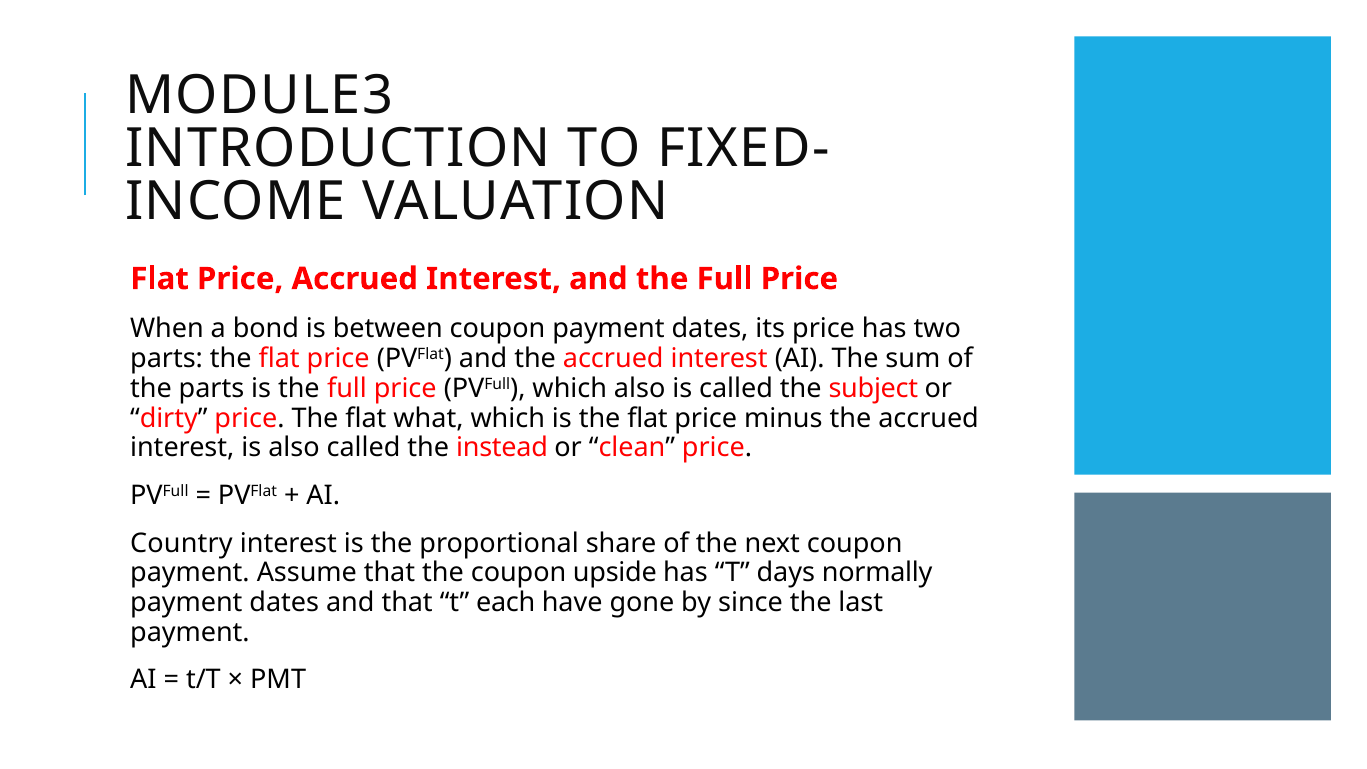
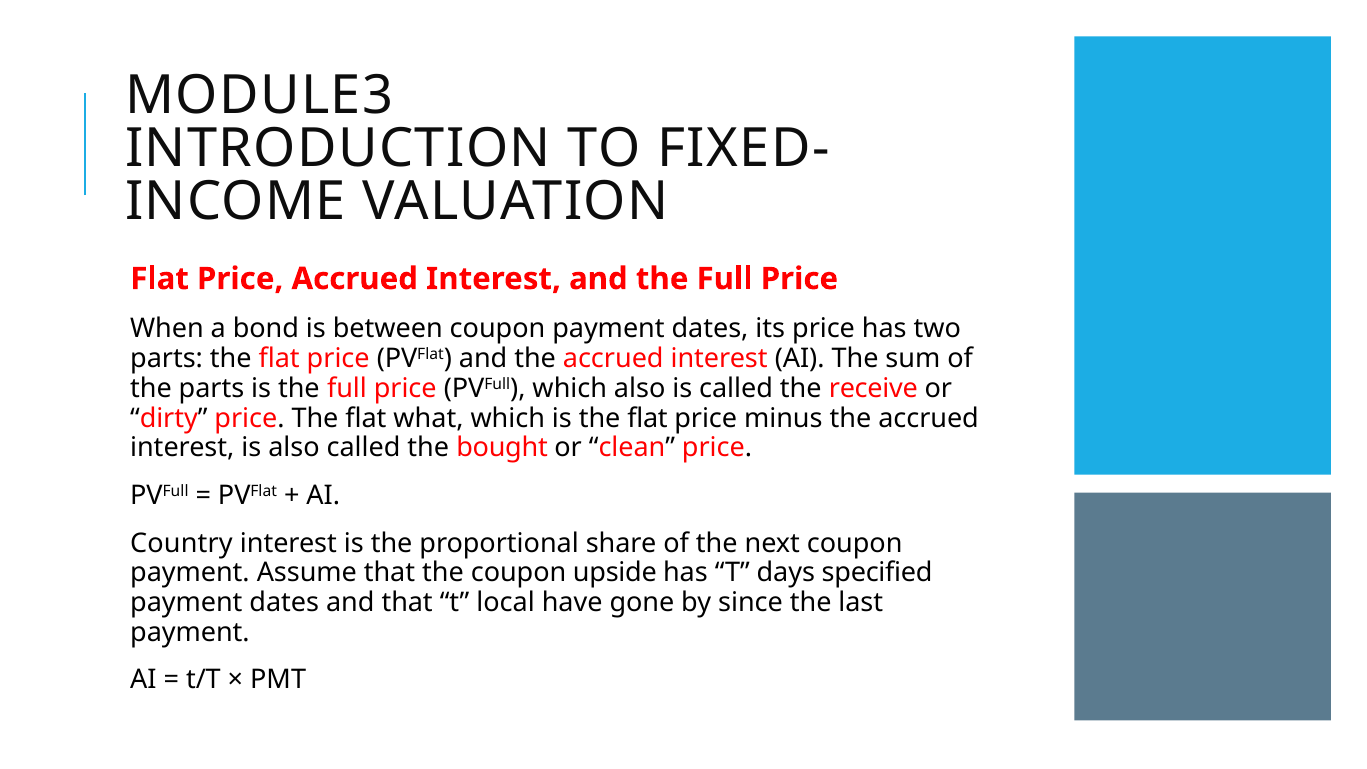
subject: subject -> receive (873, 388)
instead: instead -> bought (502, 448)
normally: normally -> specified (877, 573)
each: each -> local (506, 603)
